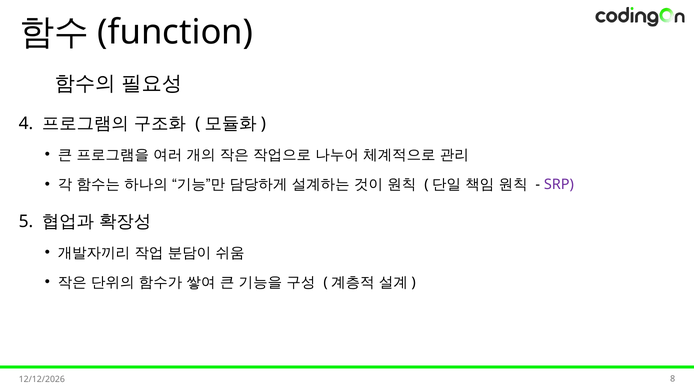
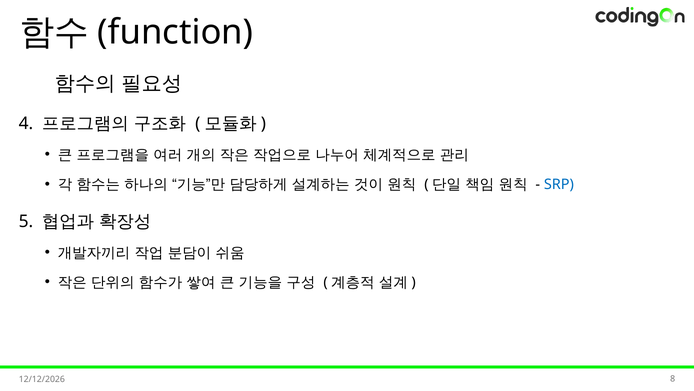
SRP colour: purple -> blue (559, 184)
